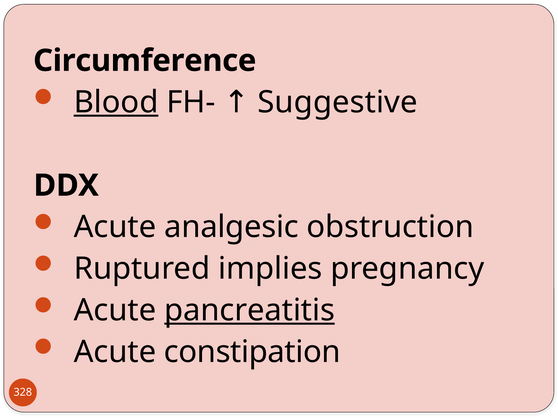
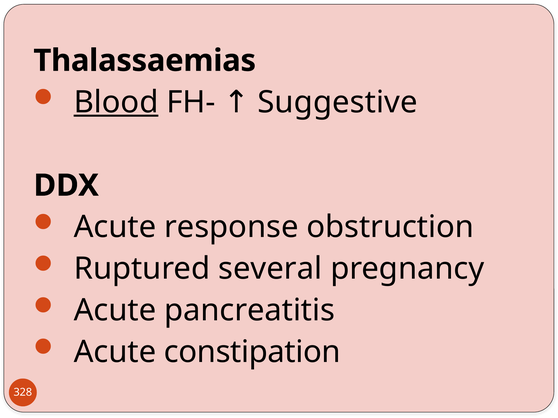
Circumference: Circumference -> Thalassaemias (145, 61)
analgesic: analgesic -> response (231, 227)
implies: implies -> several (270, 269)
pancreatitis underline: present -> none (250, 311)
